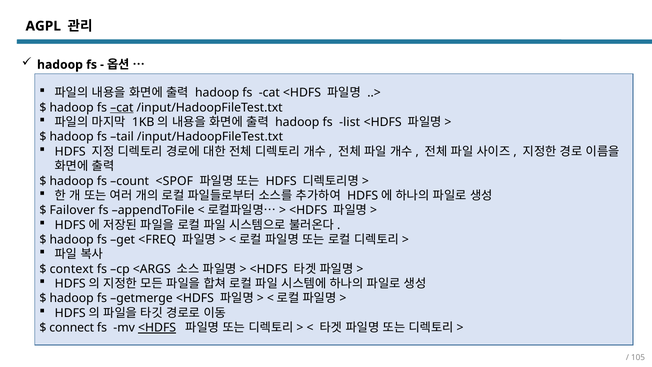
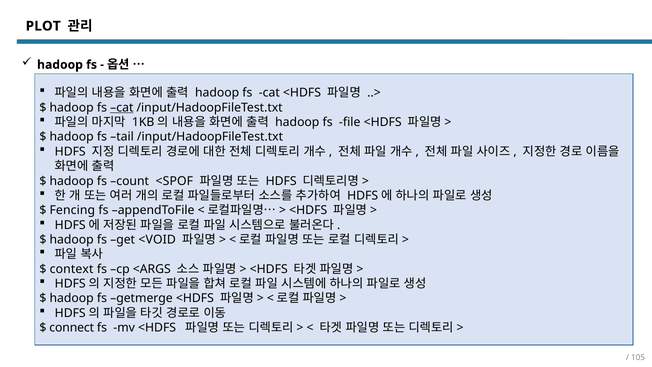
AGPL: AGPL -> PLOT (43, 26)
list: list -> file (350, 122)
Failover: Failover -> Fencing (72, 210)
<FREQ: <FREQ -> <VOID (157, 240)
<HDFS underline: present -> none (157, 328)
